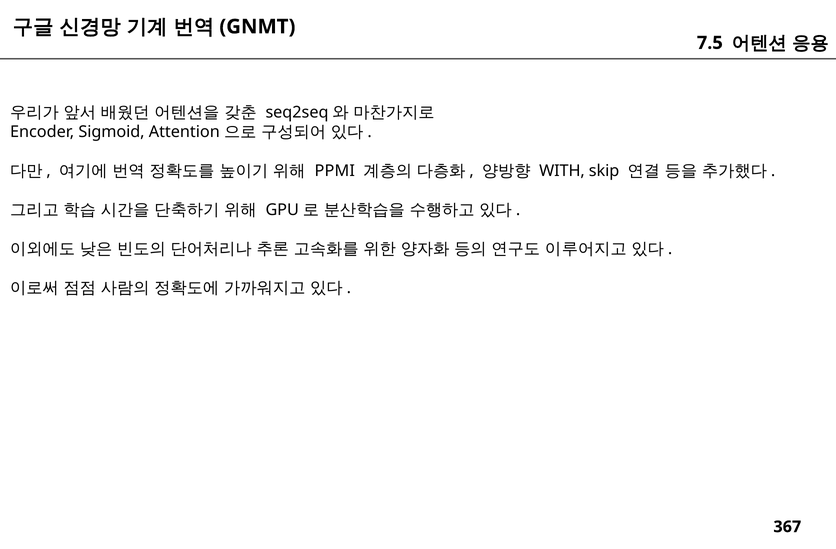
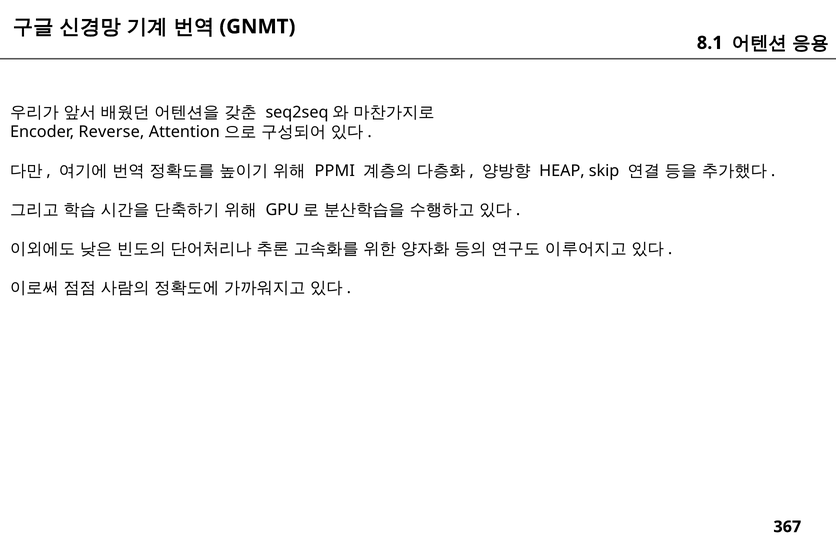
7.5: 7.5 -> 8.1 (710, 43)
Sigmoid: Sigmoid -> Reverse (111, 132)
WITH: WITH -> HEAP (562, 171)
